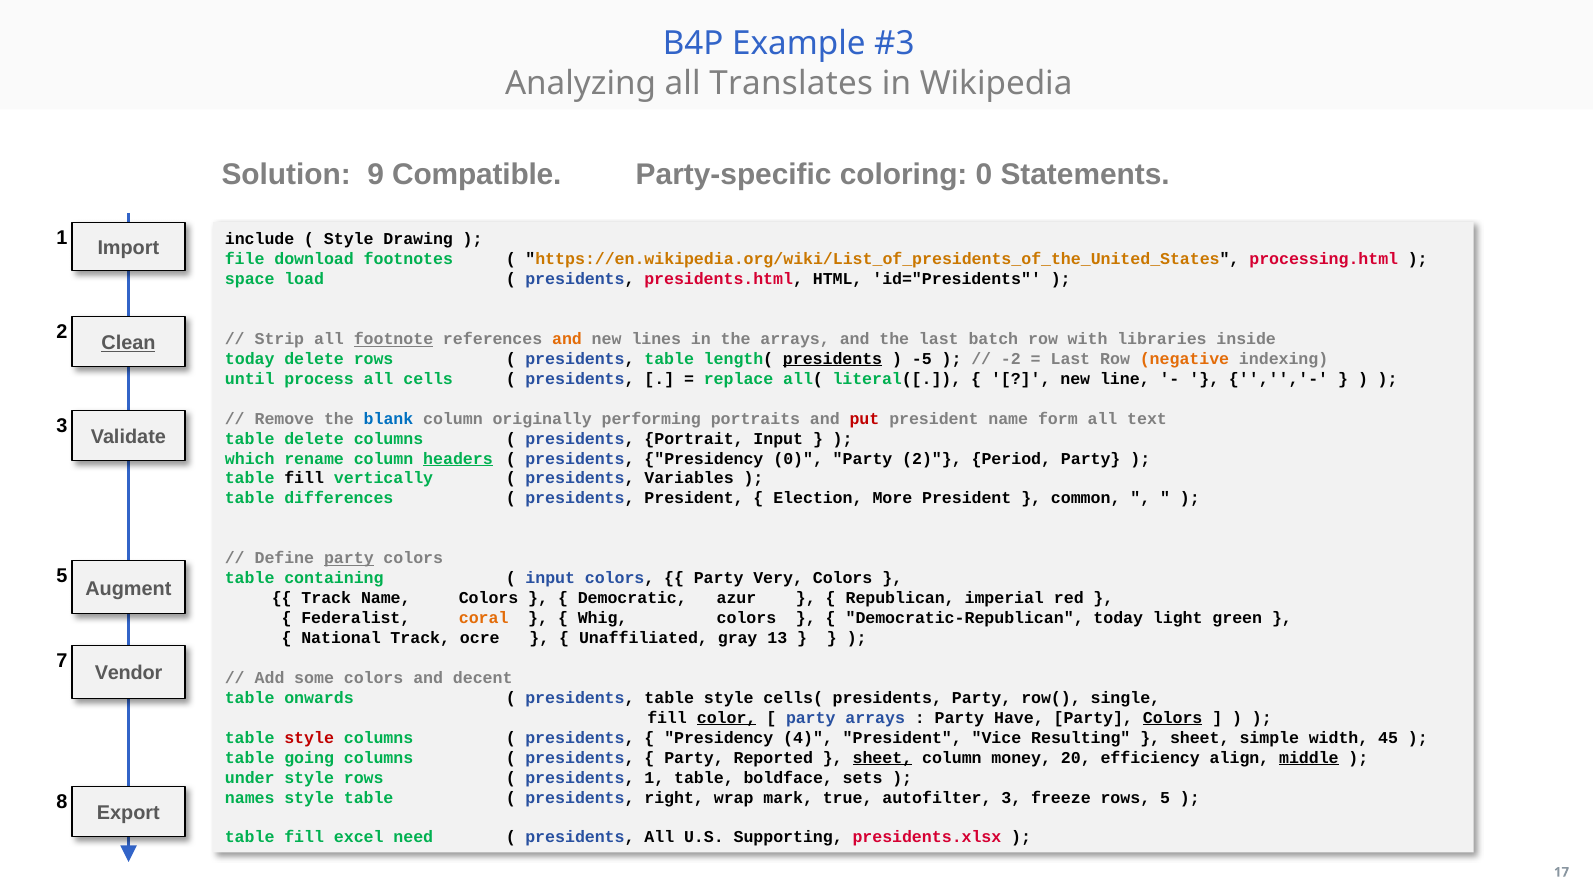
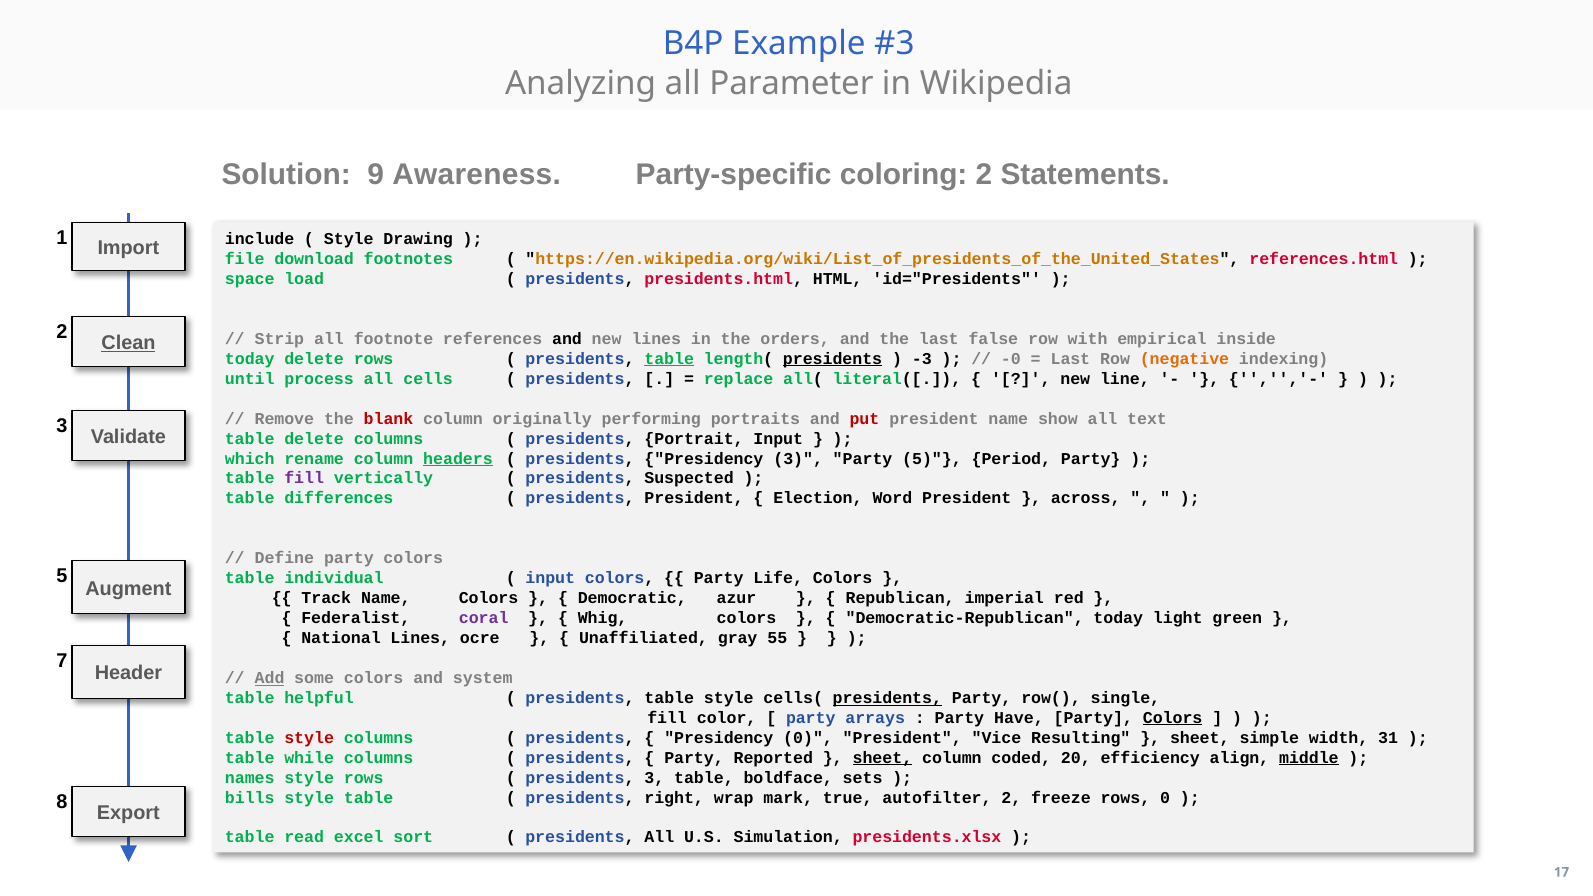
Translates: Translates -> Parameter (791, 83)
Compatible: Compatible -> Awareness (477, 174)
coloring 0: 0 -> 2 (984, 174)
processing.html: processing.html -> references.html (1324, 259)
footnote underline: present -> none (393, 339)
and colour: orange -> black (567, 339)
the arrays: arrays -> orders (795, 339)
batch: batch -> false (993, 339)
libraries: libraries -> empirical (1162, 339)
table underline: none -> present (669, 359)
-5: -5 -> -3 (922, 359)
-2: -2 -> -0 (1011, 359)
blank colour: blue -> red (389, 419)
form: form -> show (1058, 419)
Presidency 0: 0 -> 3 (798, 459)
Party 2: 2 -> 5 (932, 459)
fill colour: black -> purple (304, 479)
Variables: Variables -> Suspected (689, 479)
More: More -> Word (892, 498)
common: common -> across (1086, 498)
party underline: present -> none (349, 558)
containing: containing -> individual (334, 578)
Very: Very -> Life (778, 578)
coral colour: orange -> purple (484, 618)
National Track: Track -> Lines (420, 638)
13: 13 -> 55 (777, 638)
Vendor: Vendor -> Header (128, 673)
Add underline: none -> present (270, 678)
decent: decent -> system (483, 678)
onwards: onwards -> helpful (319, 698)
presidents underline: none -> present (887, 698)
color underline: present -> none (727, 718)
Presidency 4: 4 -> 0 (808, 738)
45: 45 -> 31 (1388, 738)
going: going -> while (309, 758)
money: money -> coded (1021, 758)
under: under -> names (250, 778)
presidents 1: 1 -> 3 (654, 778)
names: names -> bills (250, 798)
autofilter 3: 3 -> 2 (1011, 798)
rows 5: 5 -> 0 (1165, 798)
fill: fill -> read (304, 838)
need: need -> sort (413, 838)
Supporting: Supporting -> Simulation (788, 838)
